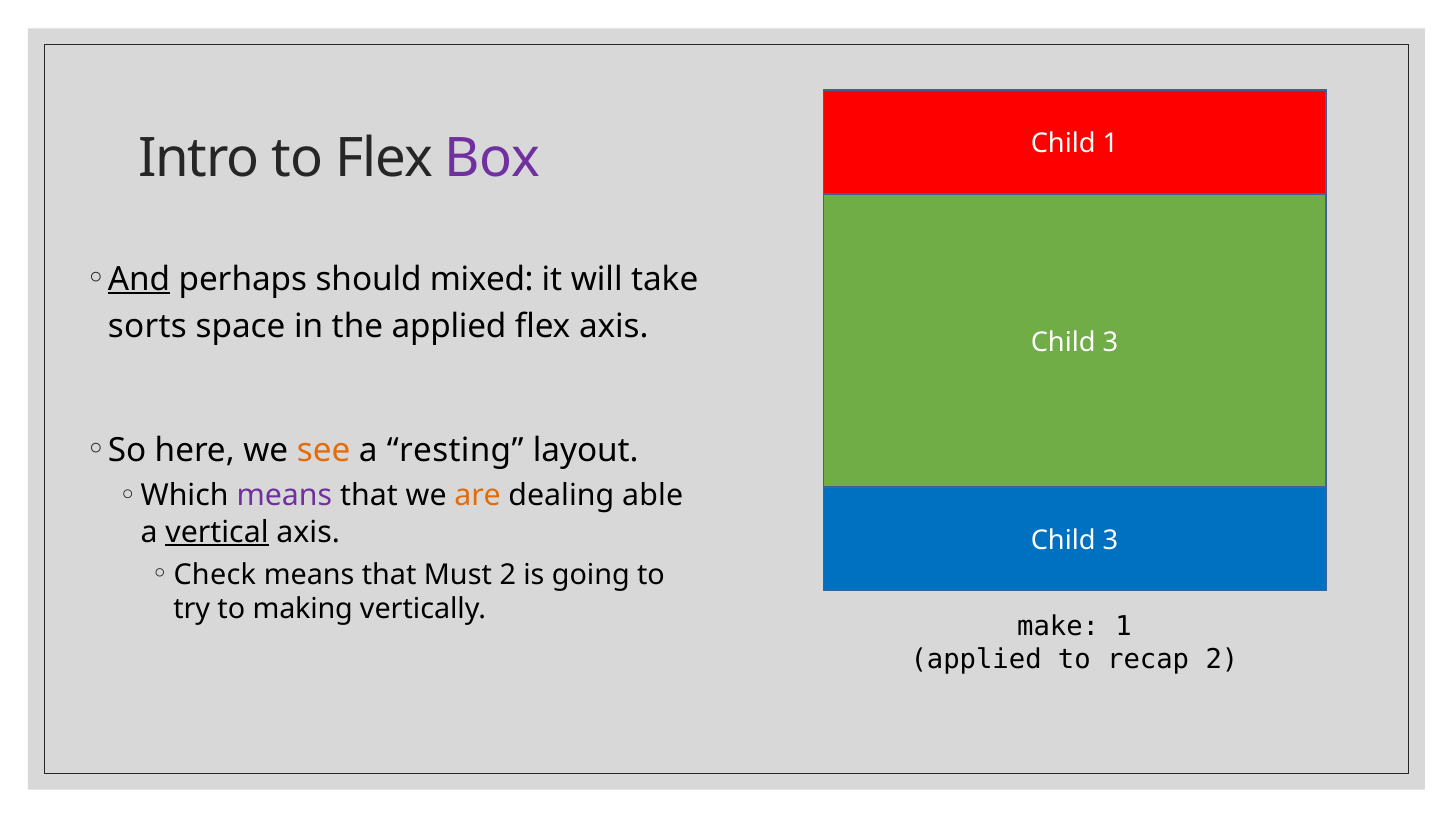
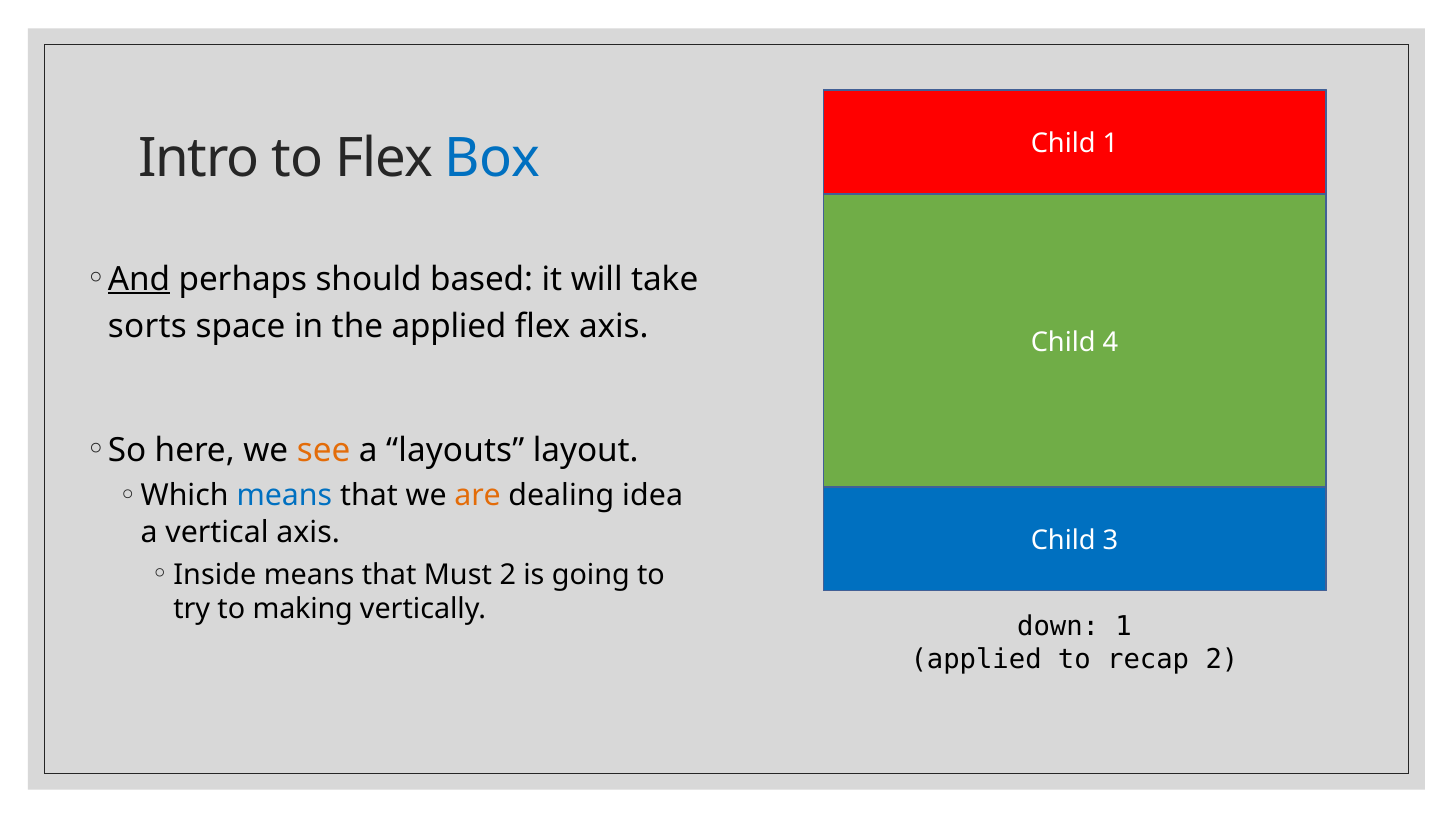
Box colour: purple -> blue (492, 158)
mixed: mixed -> based (482, 279)
3: 3 -> 4 (1110, 342)
resting: resting -> layouts (455, 450)
means colour: purple -> blue (284, 495)
able: able -> idea (653, 495)
vertical underline: present -> none (217, 532)
Check: Check -> Inside (215, 574)
make: make -> down (1058, 626)
